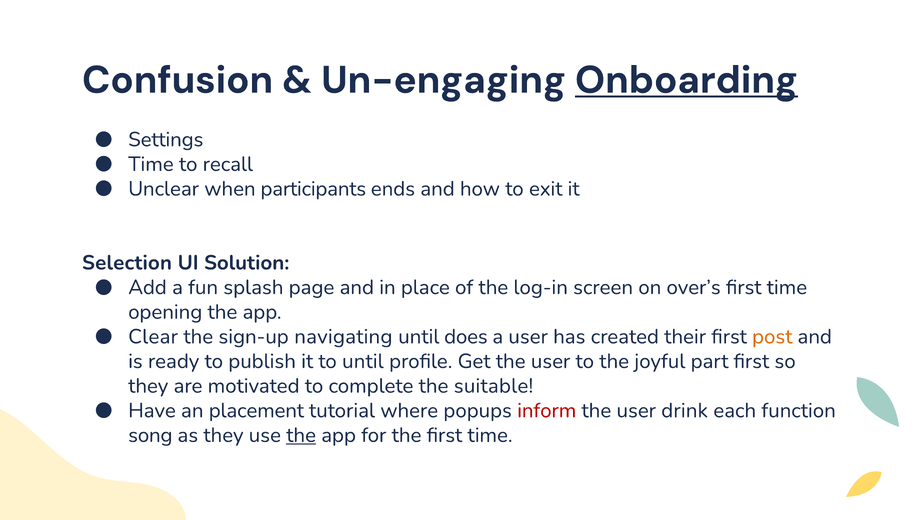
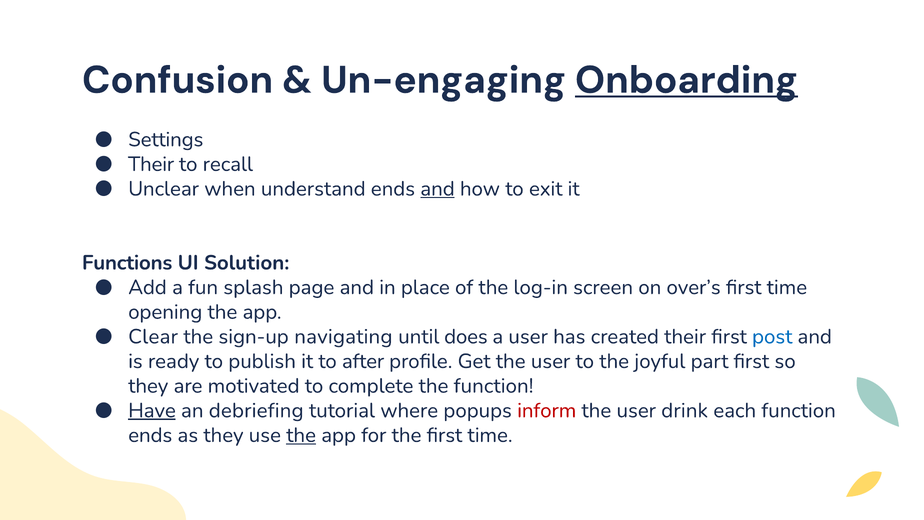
Time: Time -> Their (151, 164)
participants: participants -> understand (313, 189)
and underline: none -> present (438, 189)
Selection: Selection -> Functions (127, 263)
post colour: orange -> blue (772, 336)
to until: until -> after (363, 361)
the suitable: suitable -> function (494, 386)
Have underline: none -> present (152, 410)
placement: placement -> debriefing (256, 410)
song: song -> ends (150, 435)
